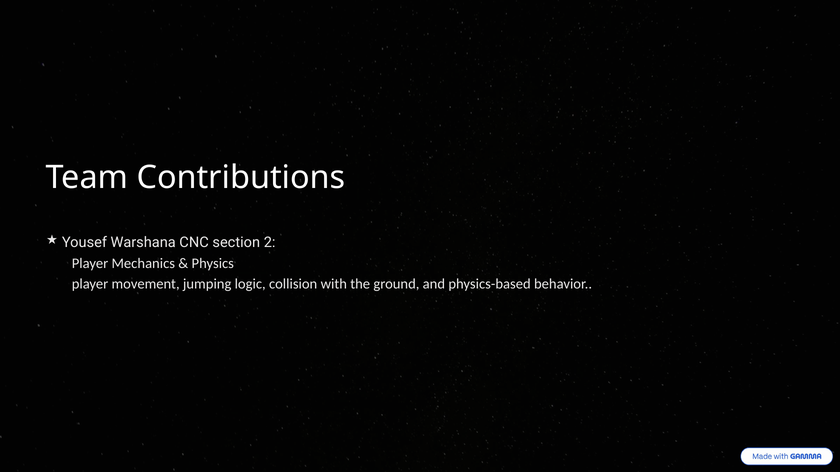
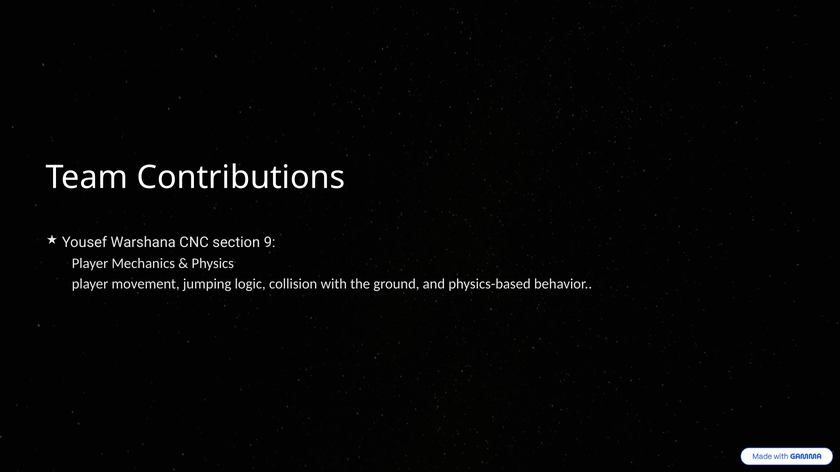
2: 2 -> 9 (270, 243)
